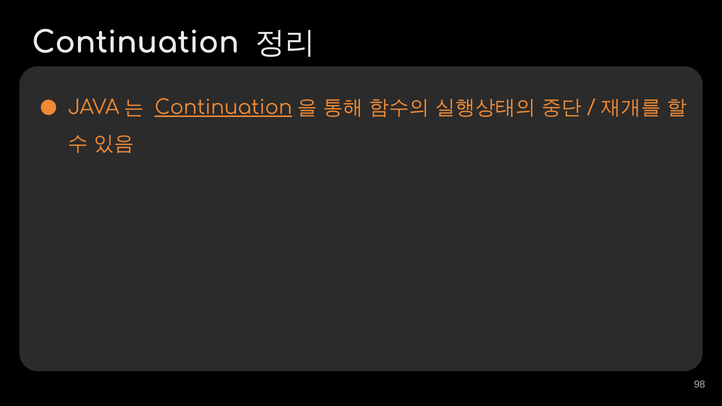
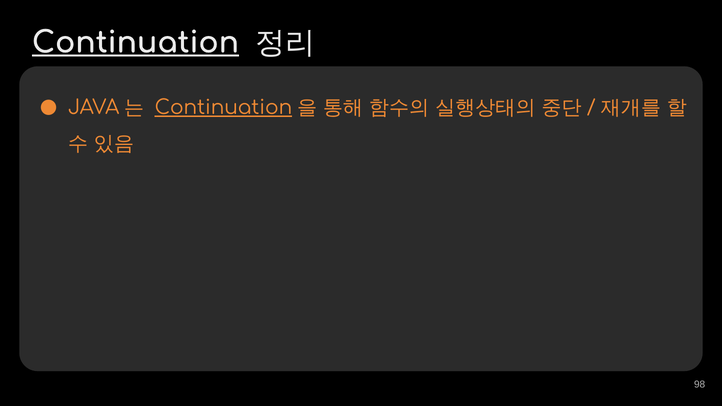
Continuation underline: none -> present (135, 43)
